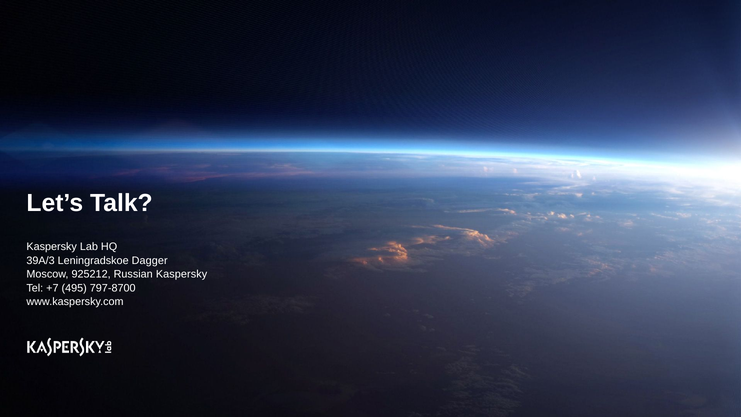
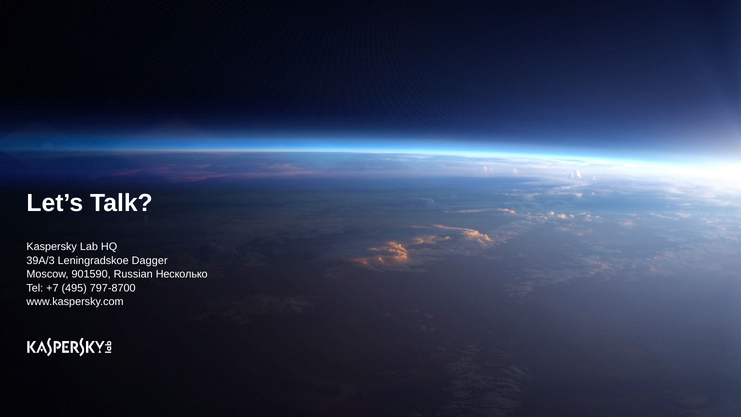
925212: 925212 -> 901590 (91, 274)
Russian Kaspersky: Kaspersky -> Несколько (182, 274)
